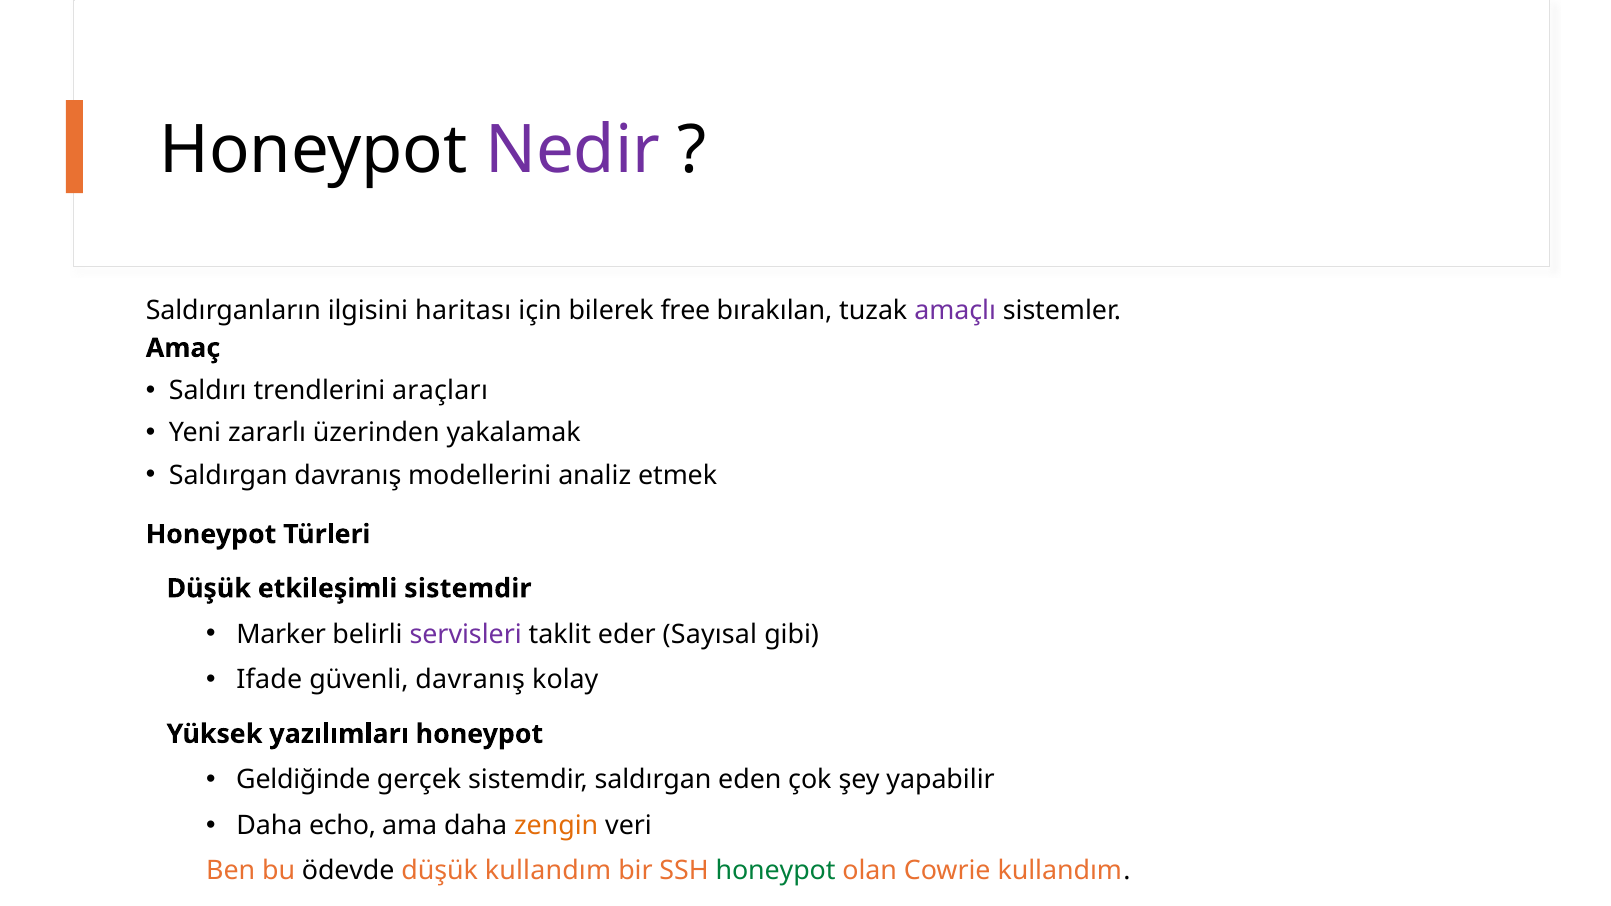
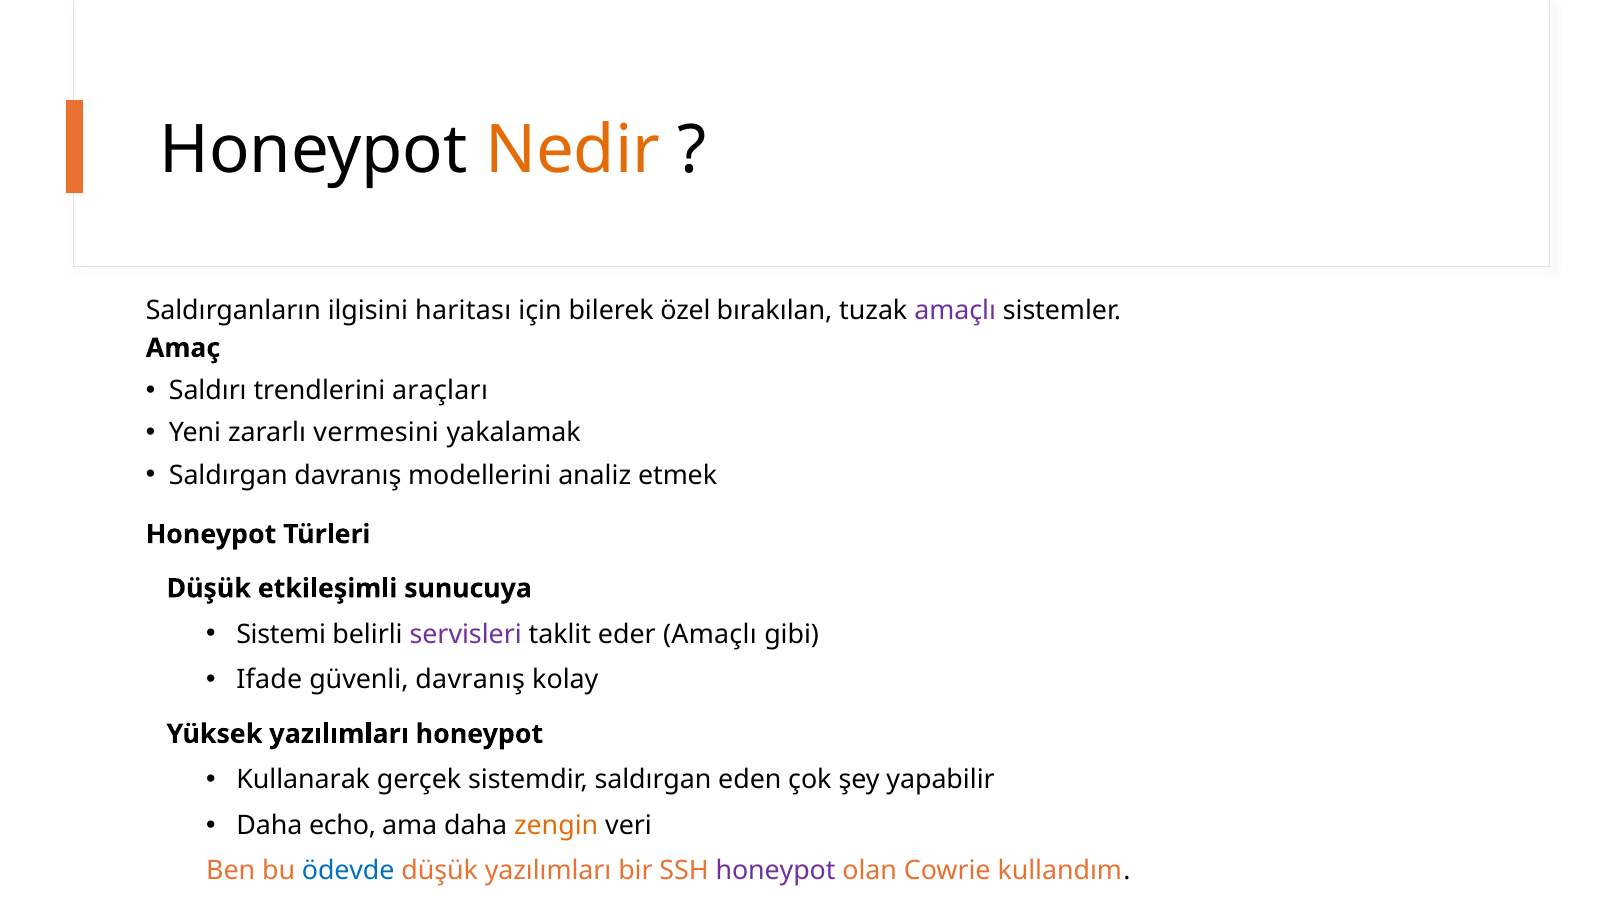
Nedir colour: purple -> orange (573, 150)
free: free -> özel (685, 311)
üzerinden: üzerinden -> vermesini (376, 433)
etkileşimli sistemdir: sistemdir -> sunucuya (468, 589)
Marker: Marker -> Sistemi (281, 634)
eder Sayısal: Sayısal -> Amaçlı (710, 634)
Geldiğinde: Geldiğinde -> Kullanarak (303, 780)
ödevde colour: black -> blue (348, 871)
düşük kullandım: kullandım -> yazılımları (548, 871)
honeypot colour: green -> purple (776, 871)
